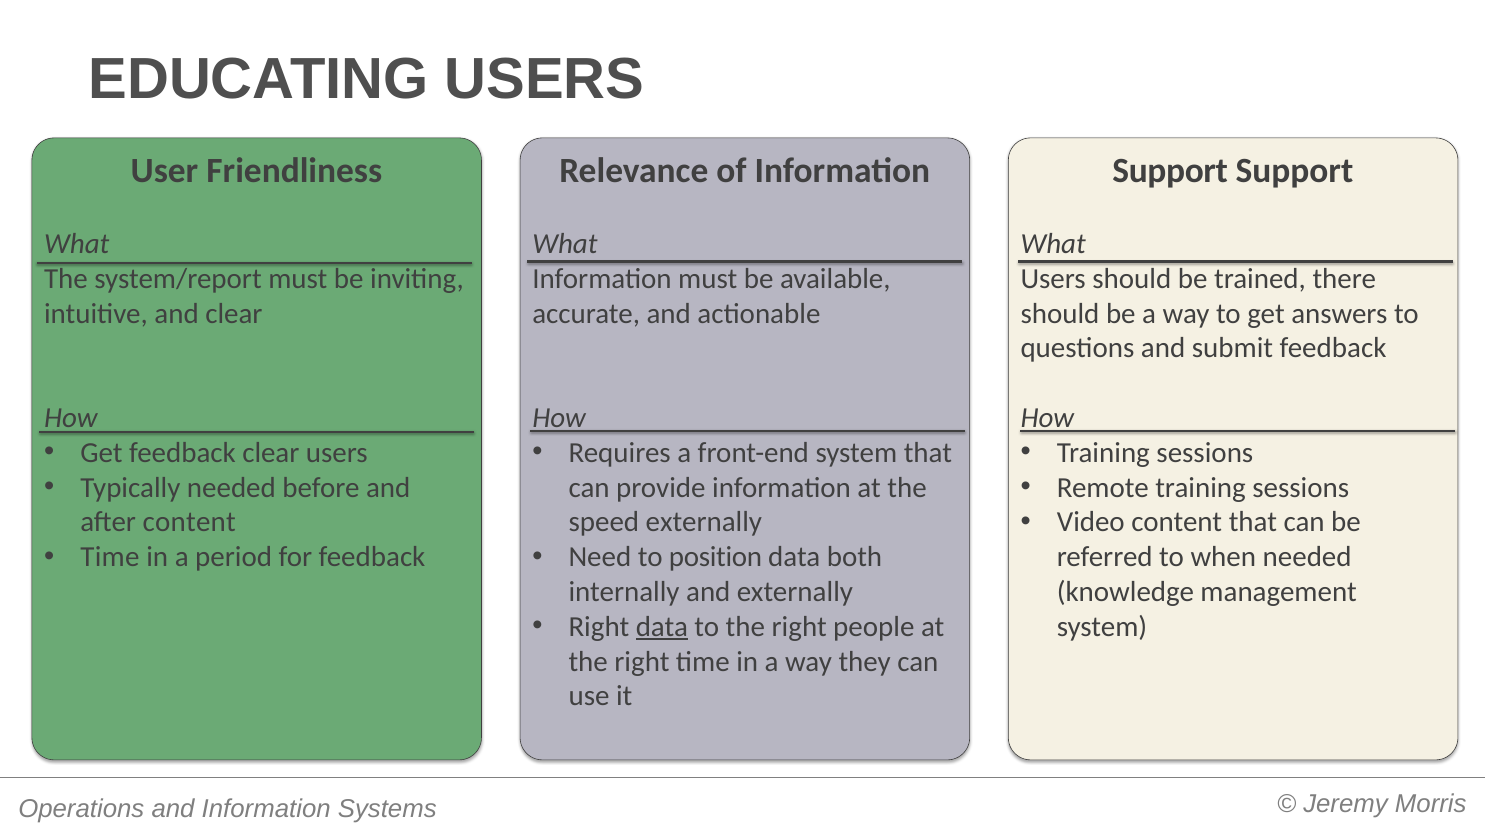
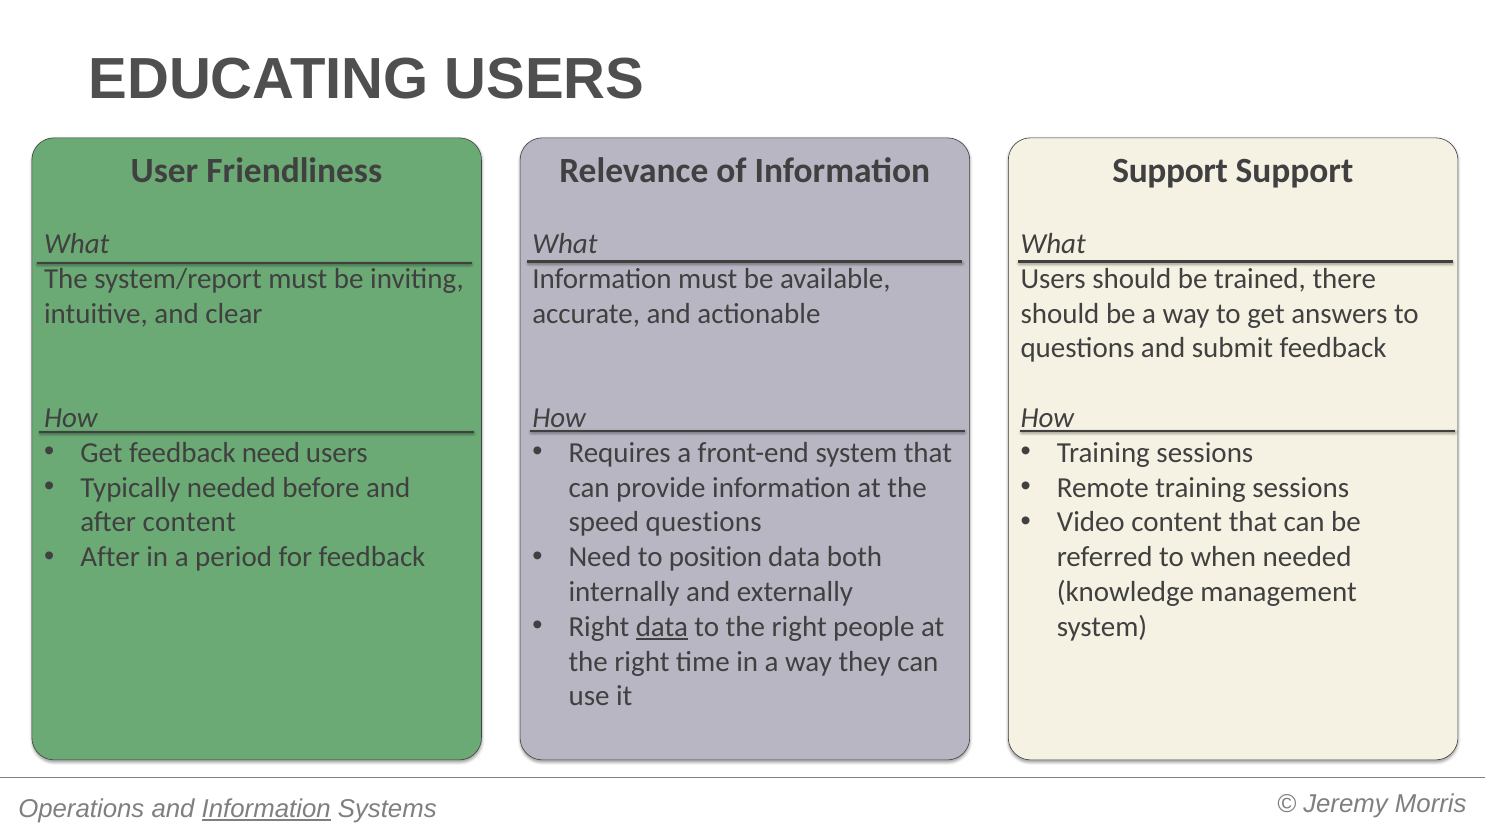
feedback clear: clear -> need (271, 453)
speed externally: externally -> questions (704, 522)
Time: Time -> After (110, 557)
Information underline: none -> present (266, 809)
